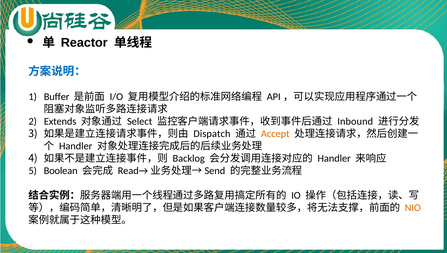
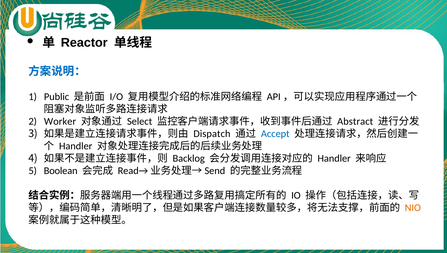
Buffer: Buffer -> Public (57, 97)
Extends: Extends -> Worker (60, 122)
Inbound: Inbound -> Abstract (355, 122)
Accept colour: orange -> blue (275, 134)
